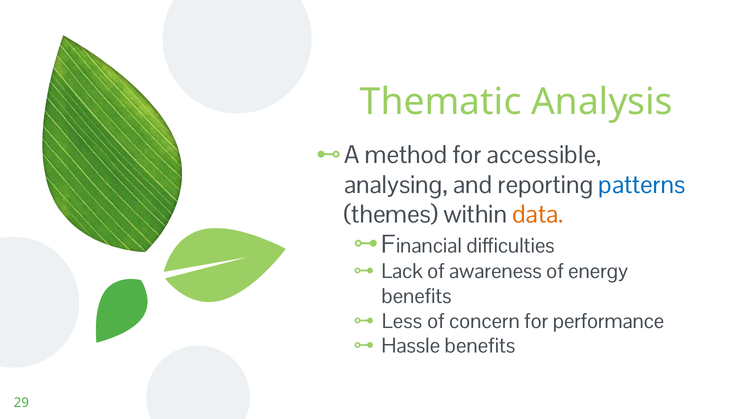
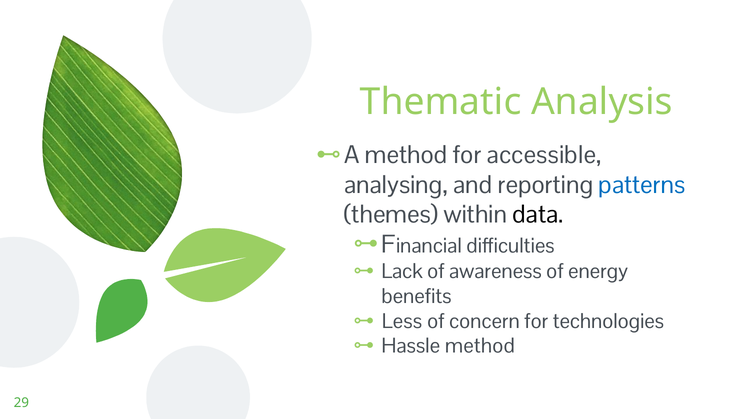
data colour: orange -> black (538, 215)
performance: performance -> technologies (608, 322)
Hassle benefits: benefits -> method (480, 347)
